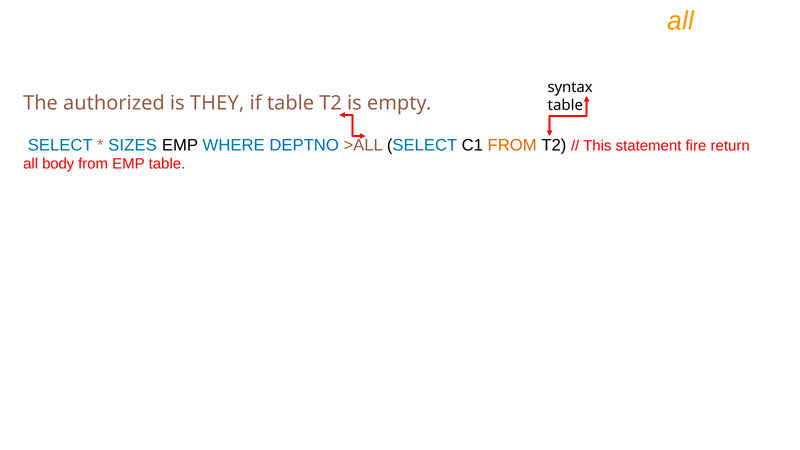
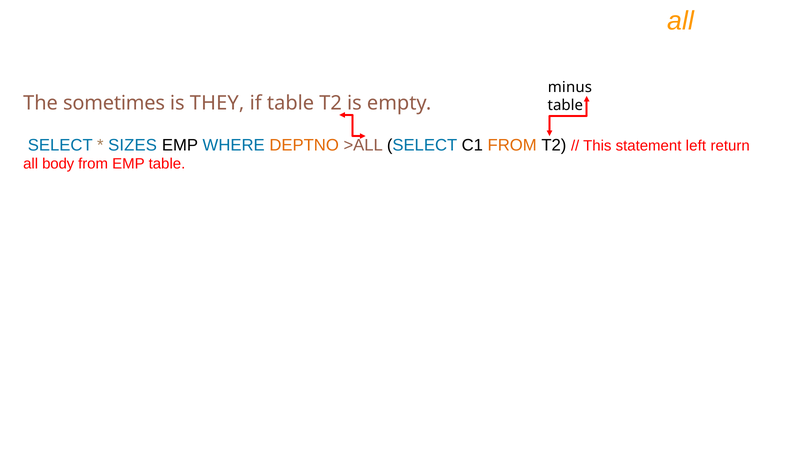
syntax: syntax -> minus (570, 87)
authorized: authorized -> sometimes (114, 103)
DEPTNO colour: blue -> orange (304, 145)
fire: fire -> left (696, 146)
